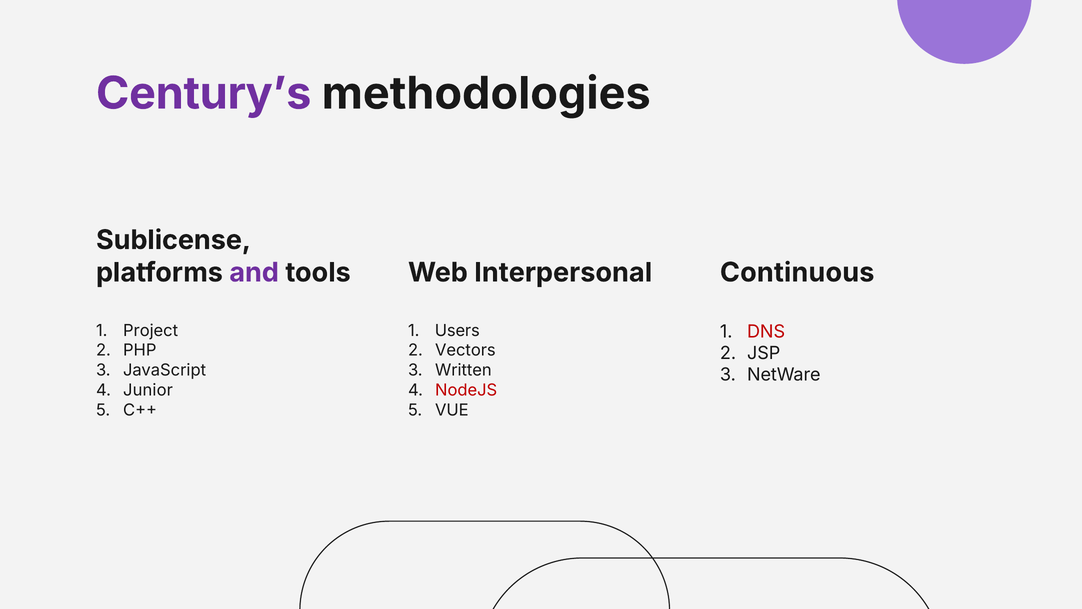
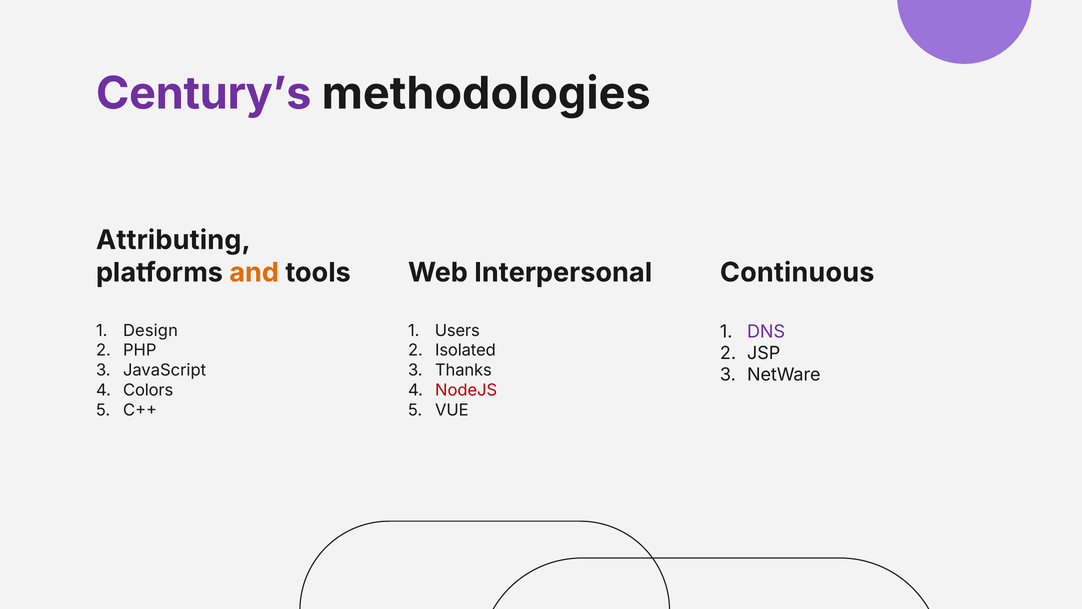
Sublicense: Sublicense -> Attributing (173, 240)
and colour: purple -> orange (254, 272)
Project: Project -> Design (150, 330)
DNS colour: red -> purple (766, 331)
Vectors: Vectors -> Isolated (465, 350)
Written: Written -> Thanks (463, 370)
Junior: Junior -> Colors (148, 390)
